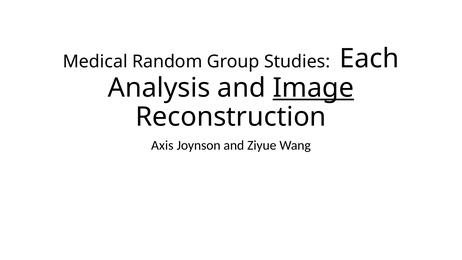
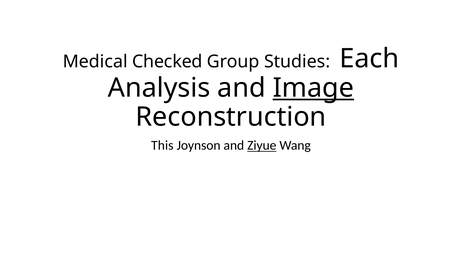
Random: Random -> Checked (167, 62)
Axis: Axis -> This (162, 145)
Ziyue underline: none -> present (262, 145)
